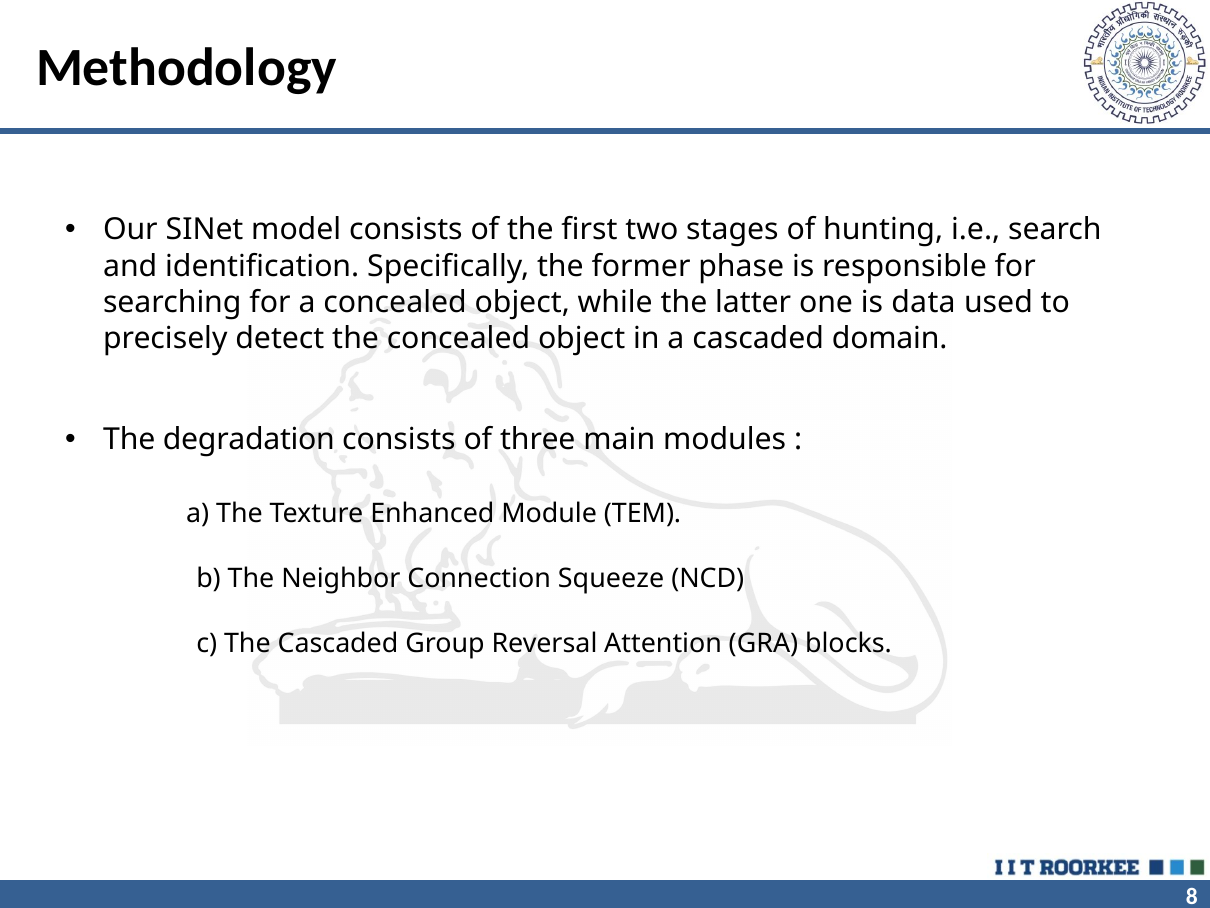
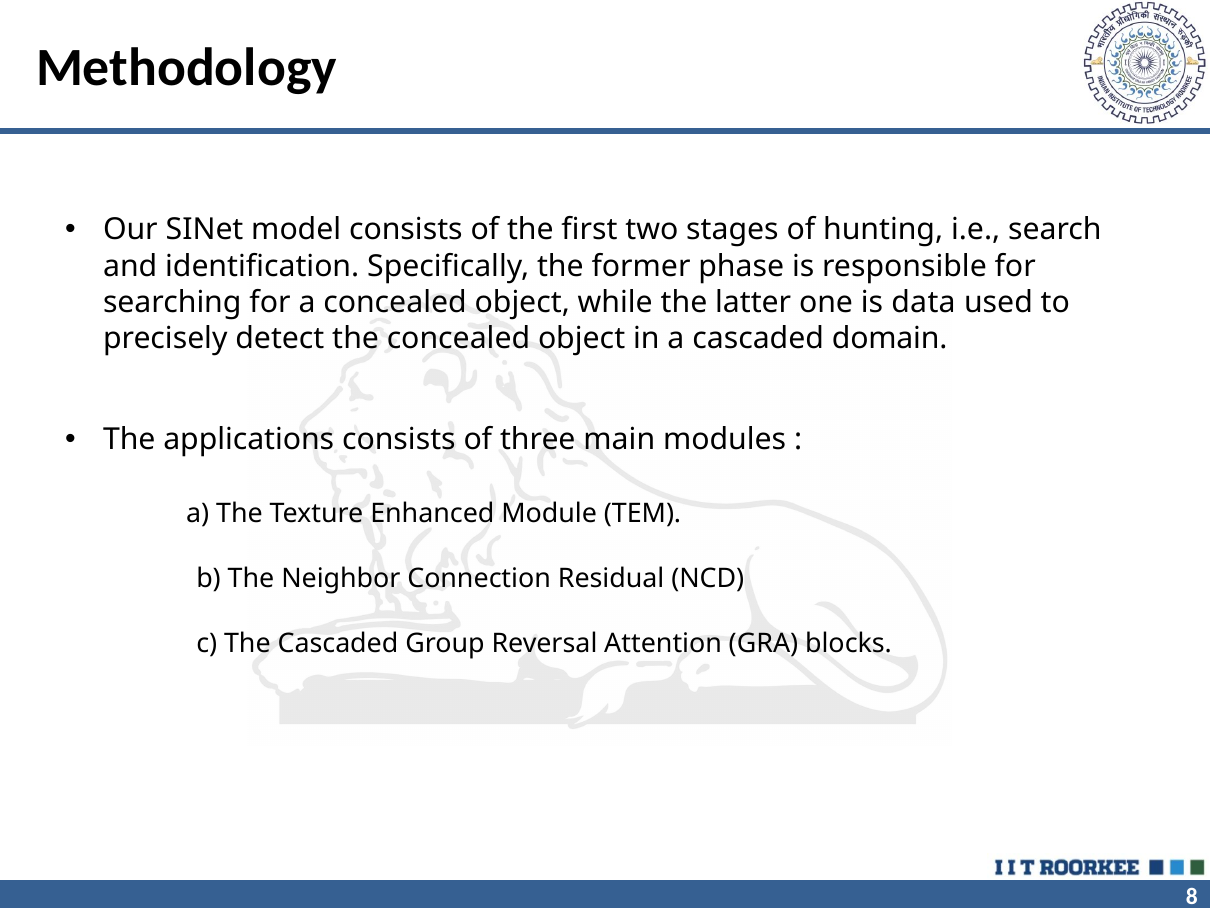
degradation: degradation -> applications (249, 440)
Squeeze: Squeeze -> Residual (611, 578)
